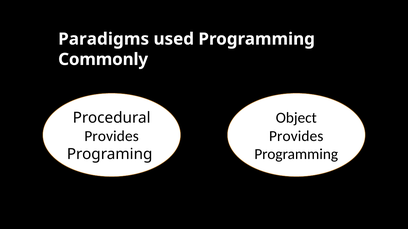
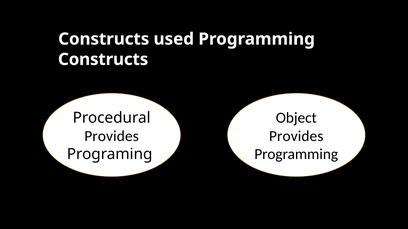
Paradigms: Paradigms -> Constructs (104, 39)
Commonly: Commonly -> Constructs (103, 60)
